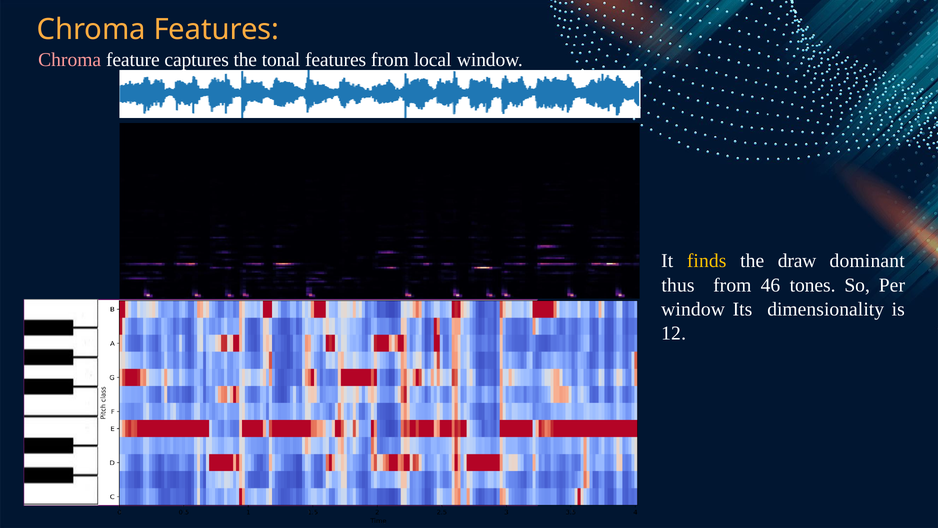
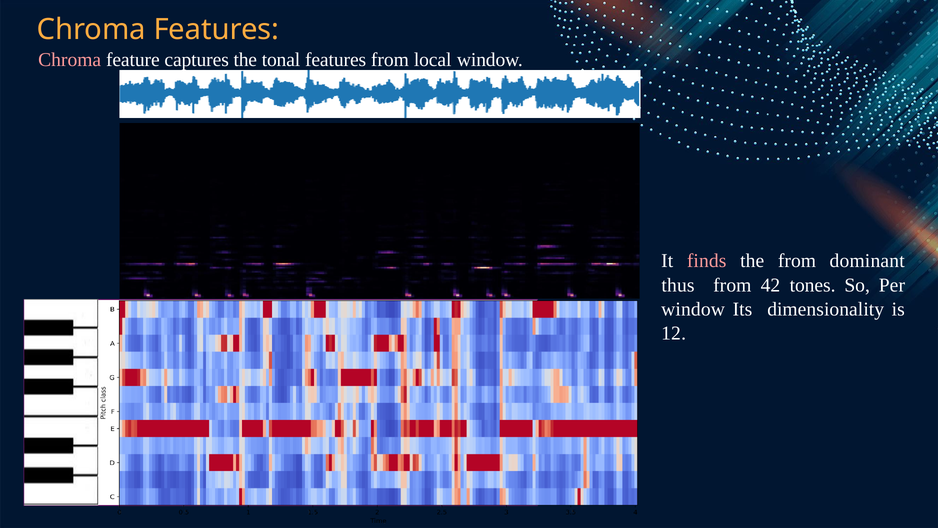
finds colour: yellow -> pink (707, 261)
the draw: draw -> from (797, 261)
46: 46 -> 42 (770, 285)
